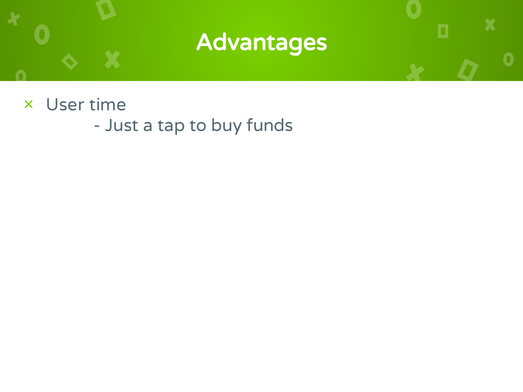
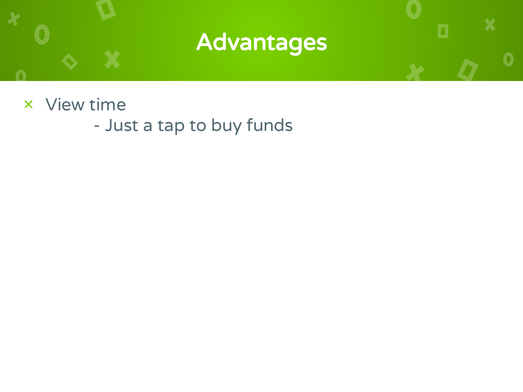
User: User -> View (65, 105)
